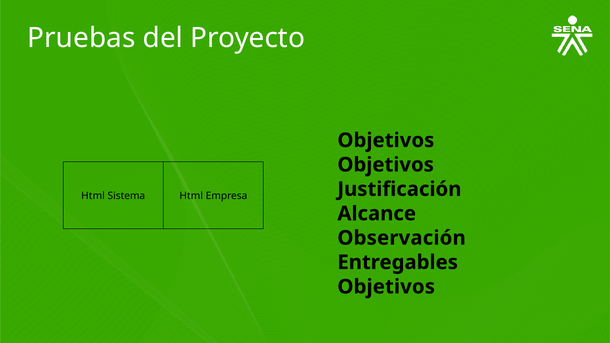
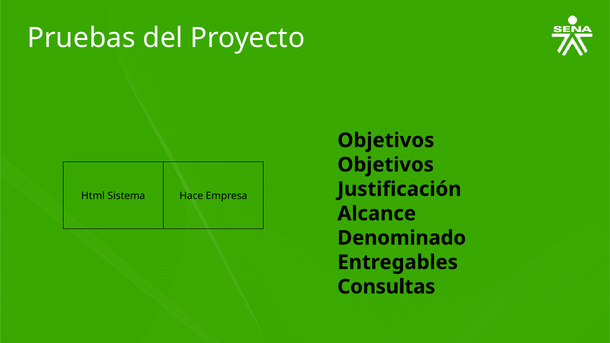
Sistema Html: Html -> Hace (191, 196)
Observación: Observación -> Denominado (402, 238)
Objetivos: Objetivos -> Consultas (386, 287)
